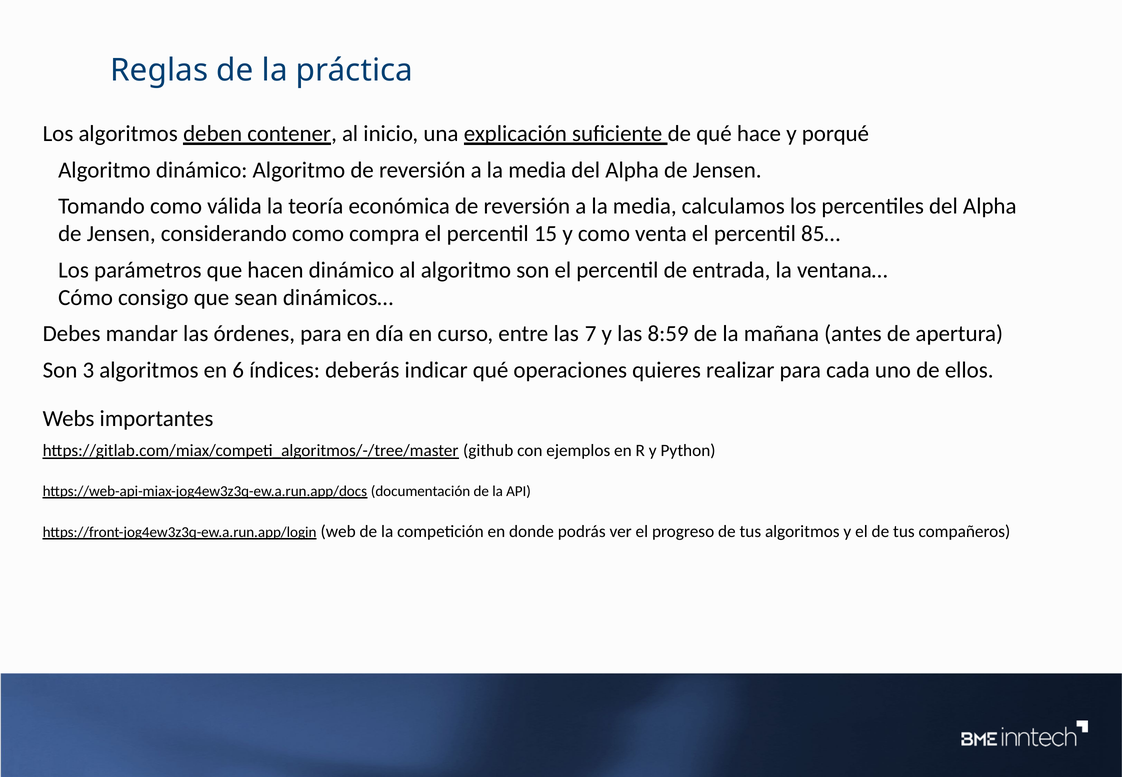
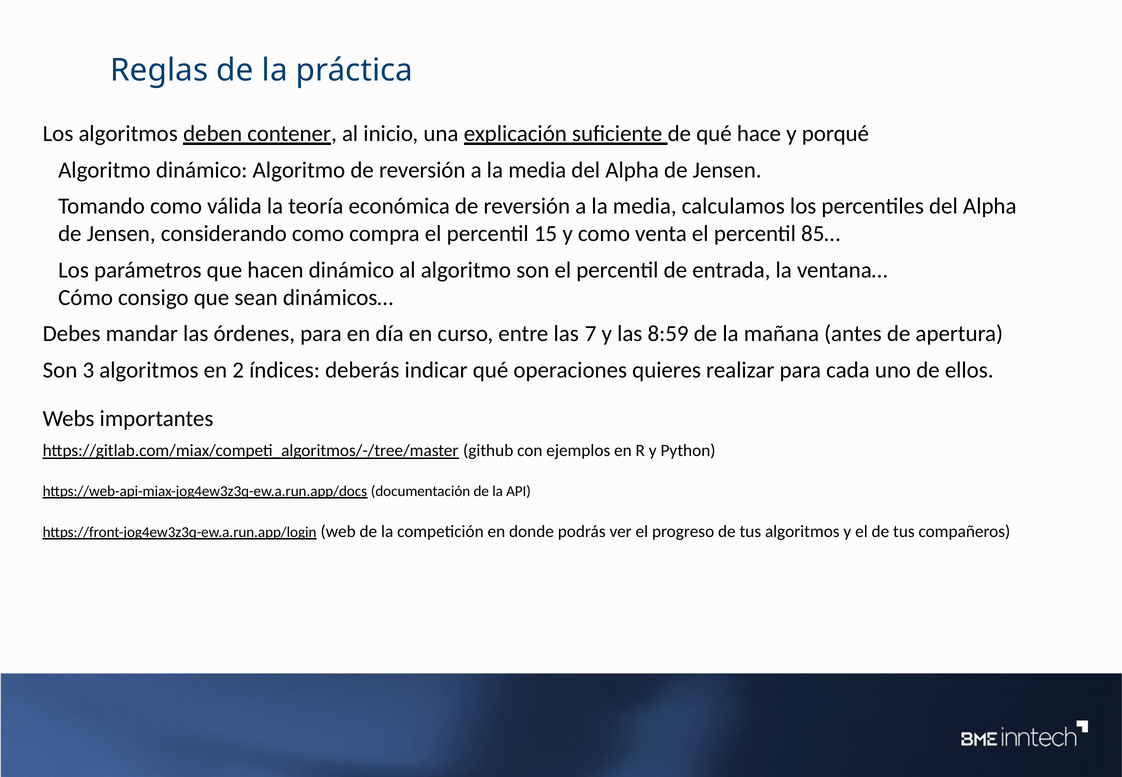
6: 6 -> 2 (238, 370)
